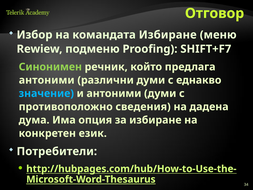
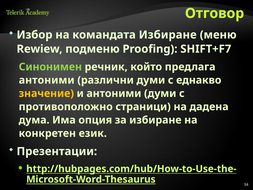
значение colour: light blue -> yellow (46, 93)
сведения: сведения -> страници (143, 107)
Потребители: Потребители -> Презентации (57, 151)
